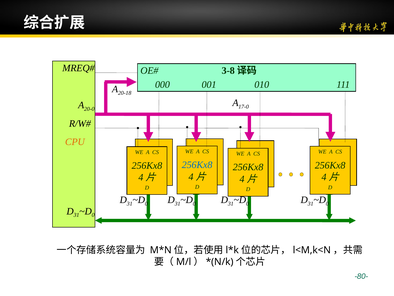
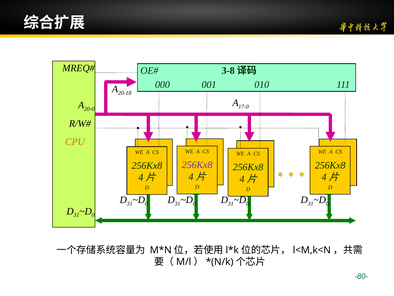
256Kx8 colour: blue -> purple (197, 165)
